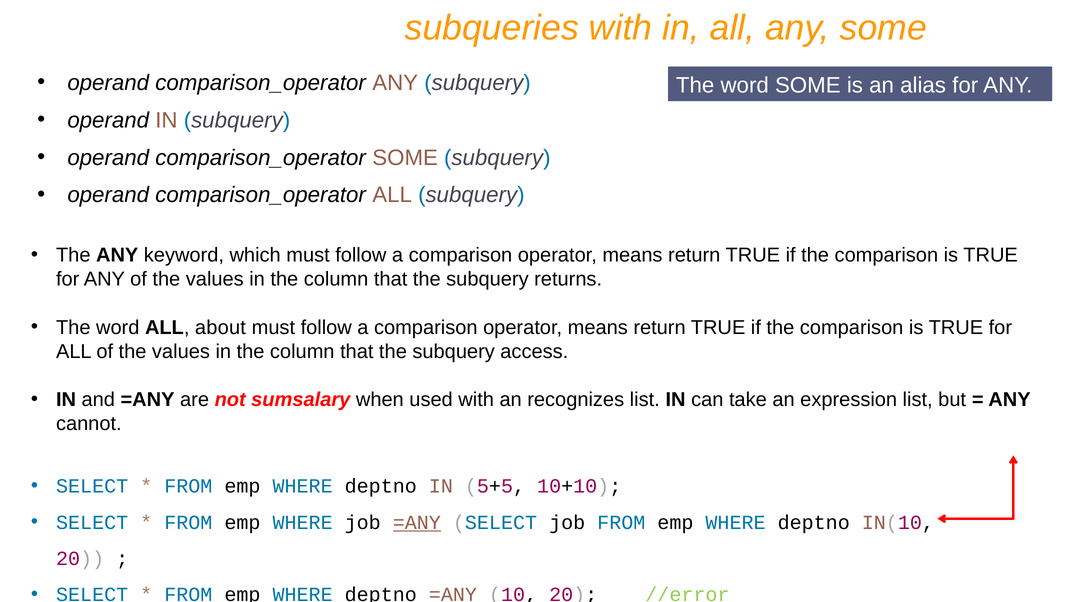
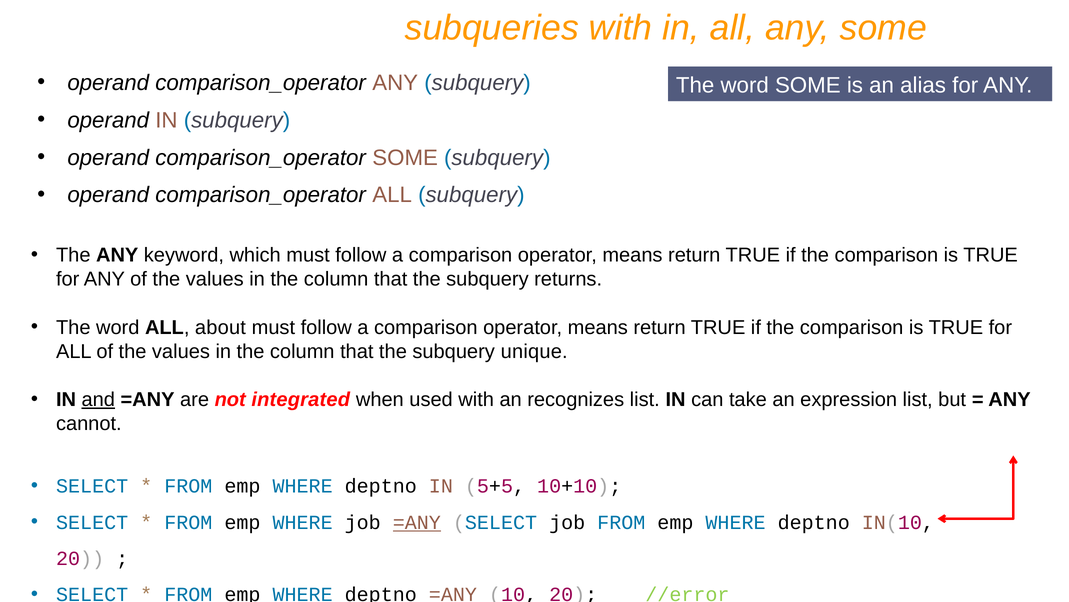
access: access -> unique (534, 351)
and underline: none -> present (98, 399)
sumsalary: sumsalary -> integrated (301, 399)
